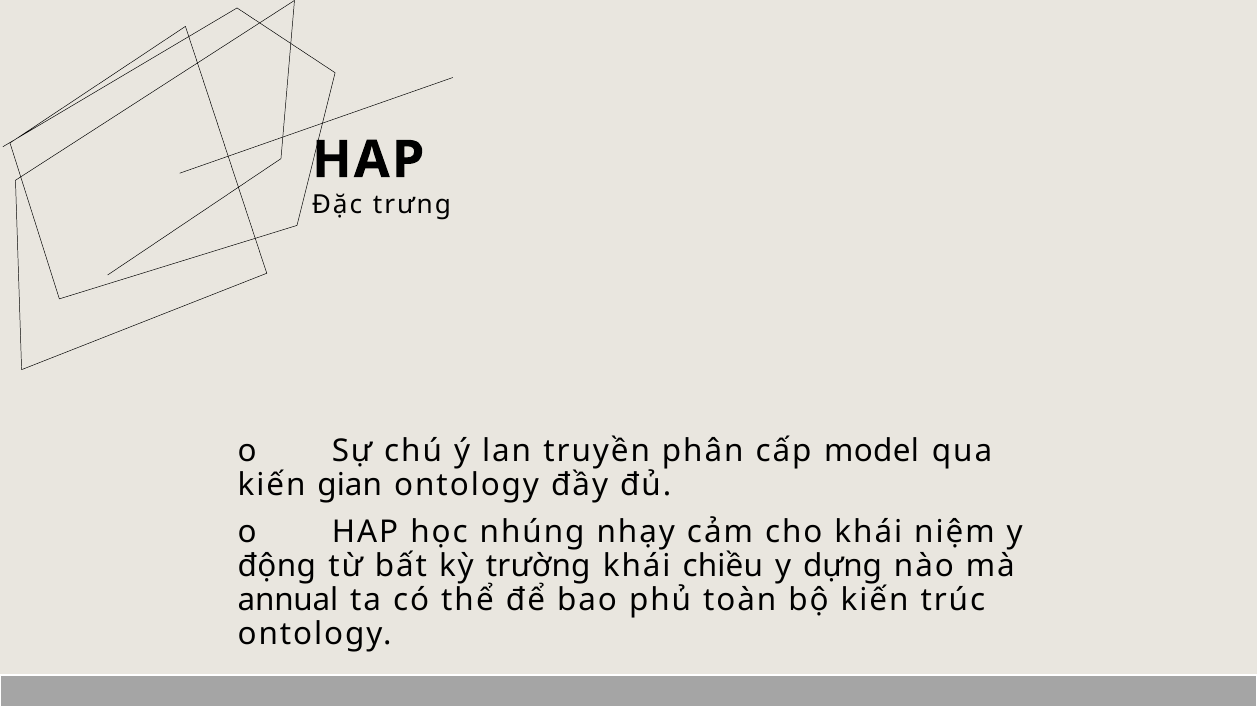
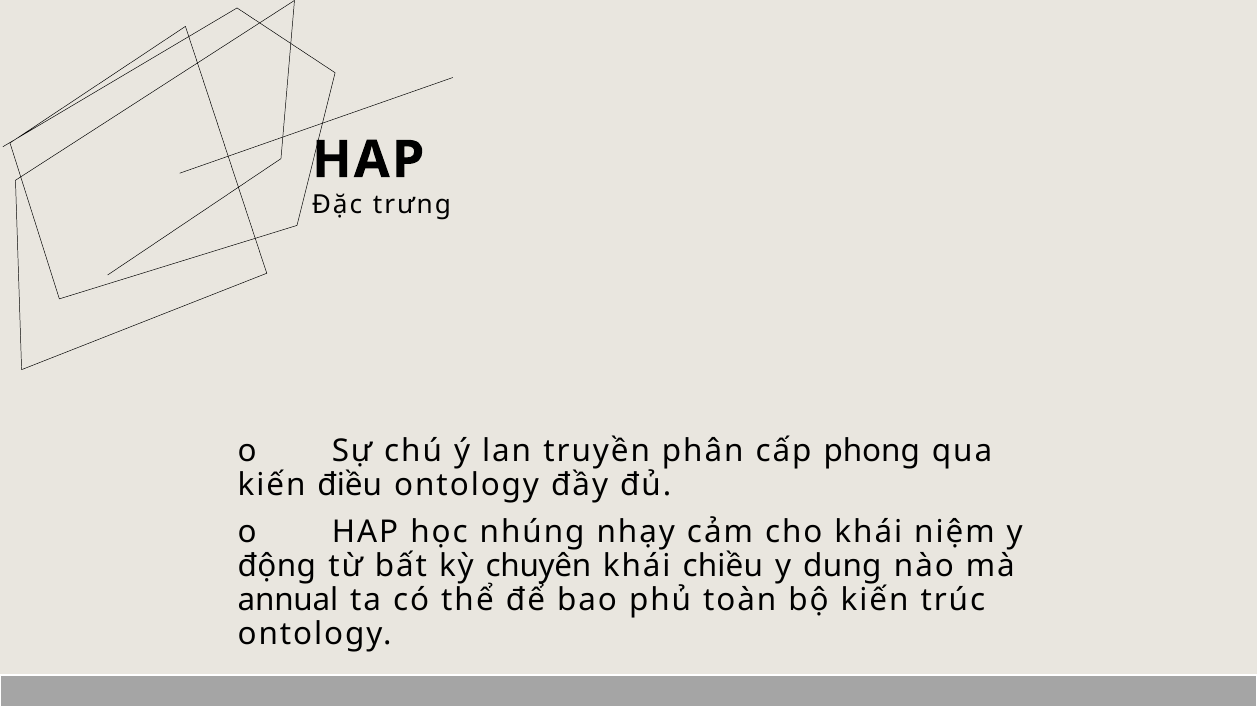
model: model -> phong (872, 451)
gian: gian -> điều (350, 485)
trường: trường -> chuyên (538, 566)
dựng: dựng -> dung (842, 566)
